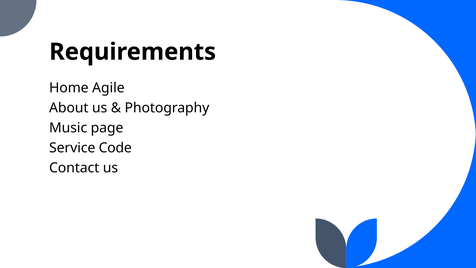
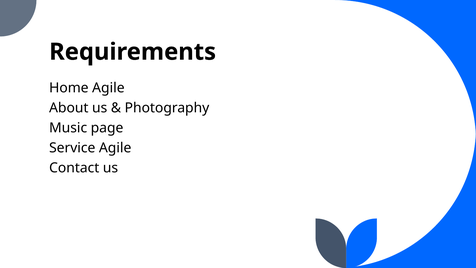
Service Code: Code -> Agile (115, 148)
